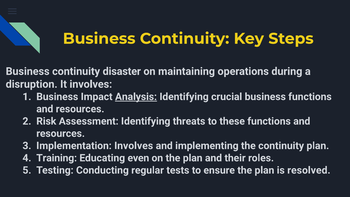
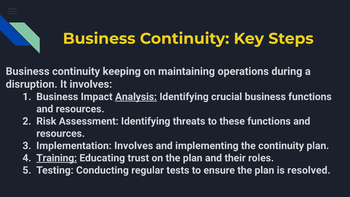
disaster: disaster -> keeping (122, 71)
Training underline: none -> present (57, 158)
even: even -> trust (138, 158)
